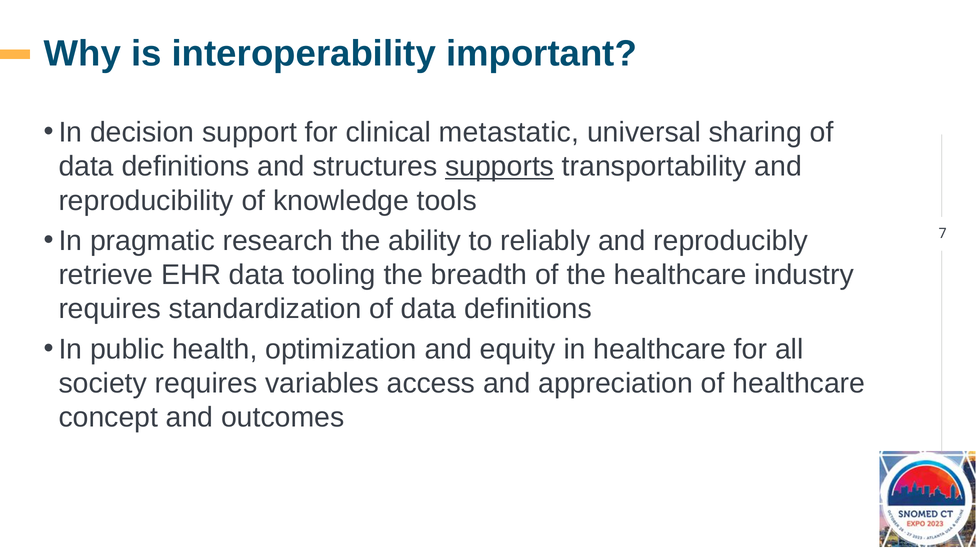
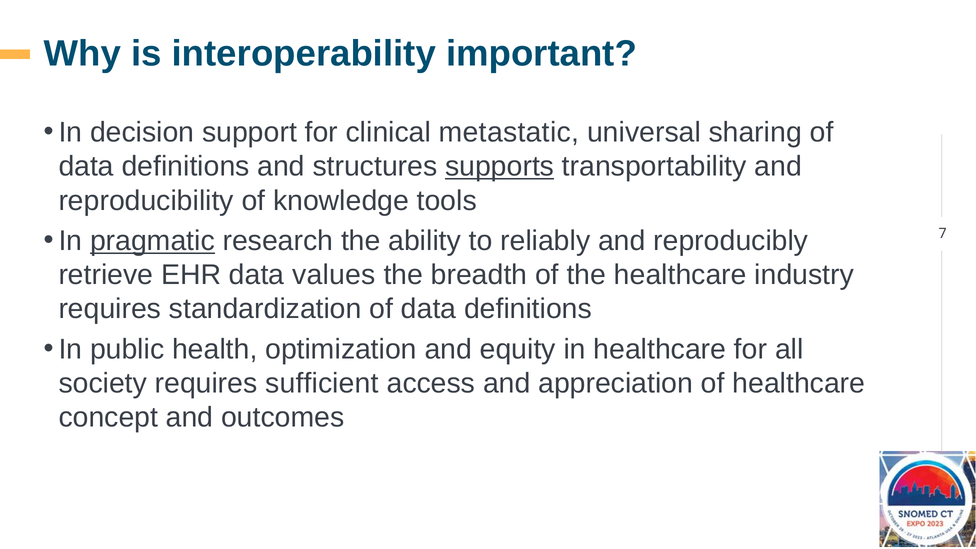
pragmatic underline: none -> present (152, 241)
tooling: tooling -> values (334, 275)
variables: variables -> sufficient (322, 383)
